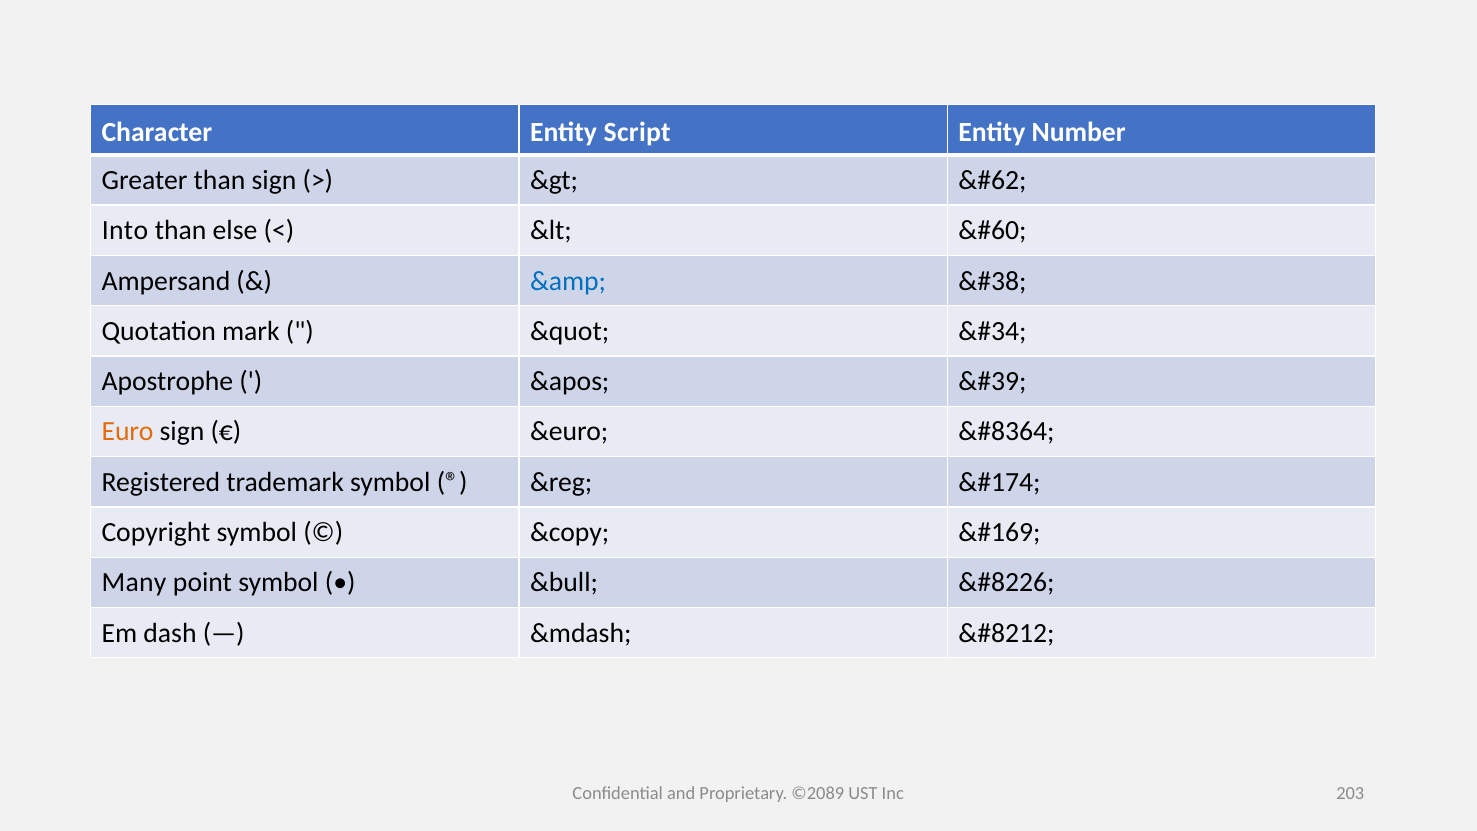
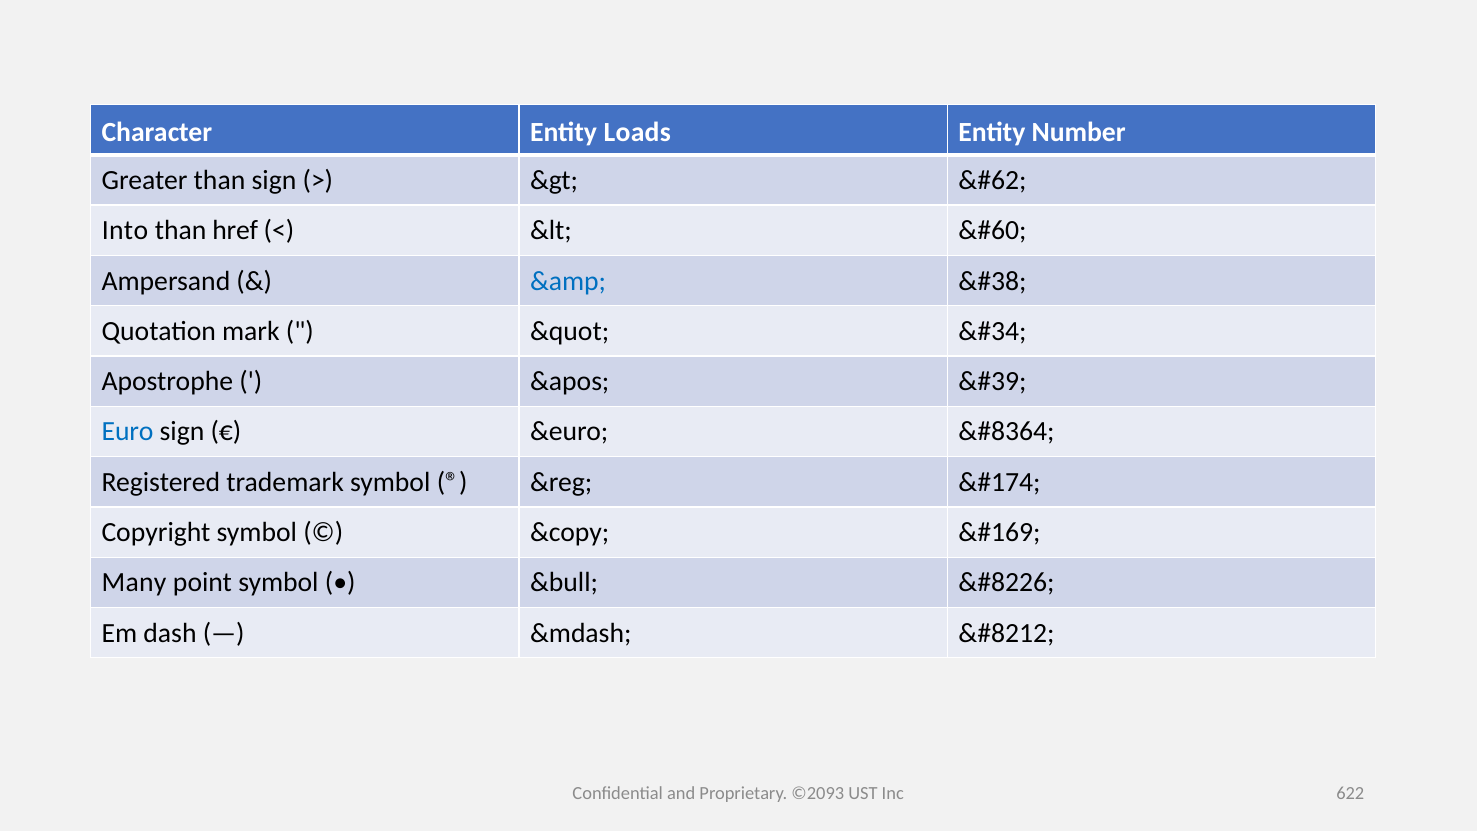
Script: Script -> Loads (637, 133)
else: else -> href (235, 231)
Euro colour: orange -> blue (128, 432)
©2089: ©2089 -> ©2093 (818, 793)
203: 203 -> 622 (1350, 793)
